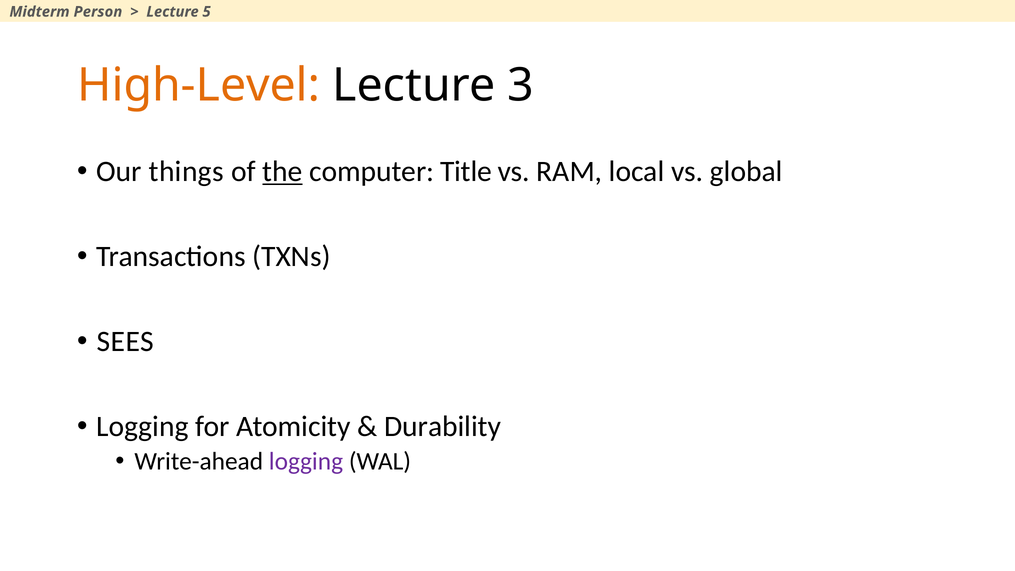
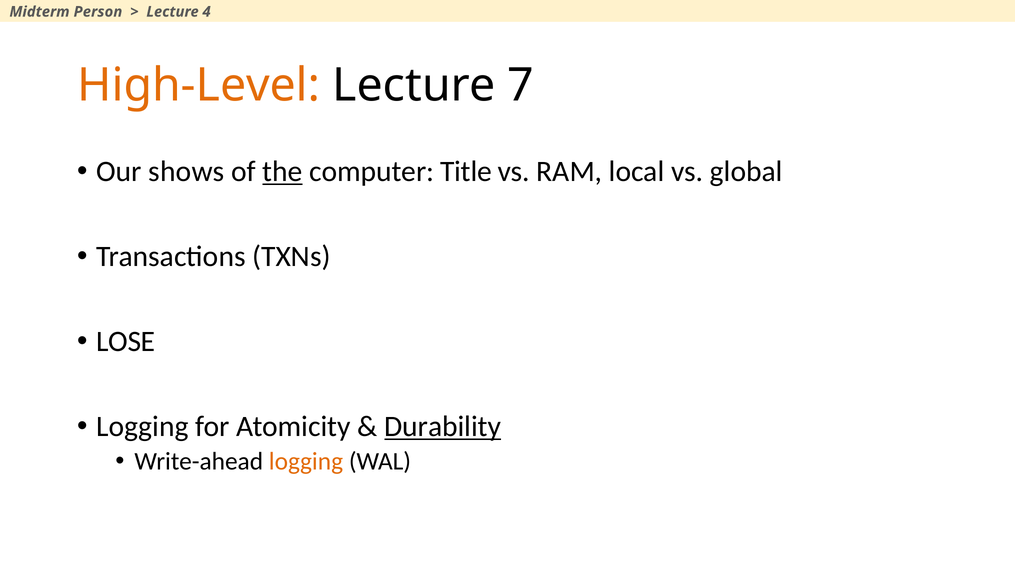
5: 5 -> 4 (207, 12)
3: 3 -> 7 (521, 85)
things: things -> shows (186, 172)
SEES: SEES -> LOSE (126, 341)
Durability underline: none -> present (443, 426)
logging colour: purple -> orange (306, 461)
